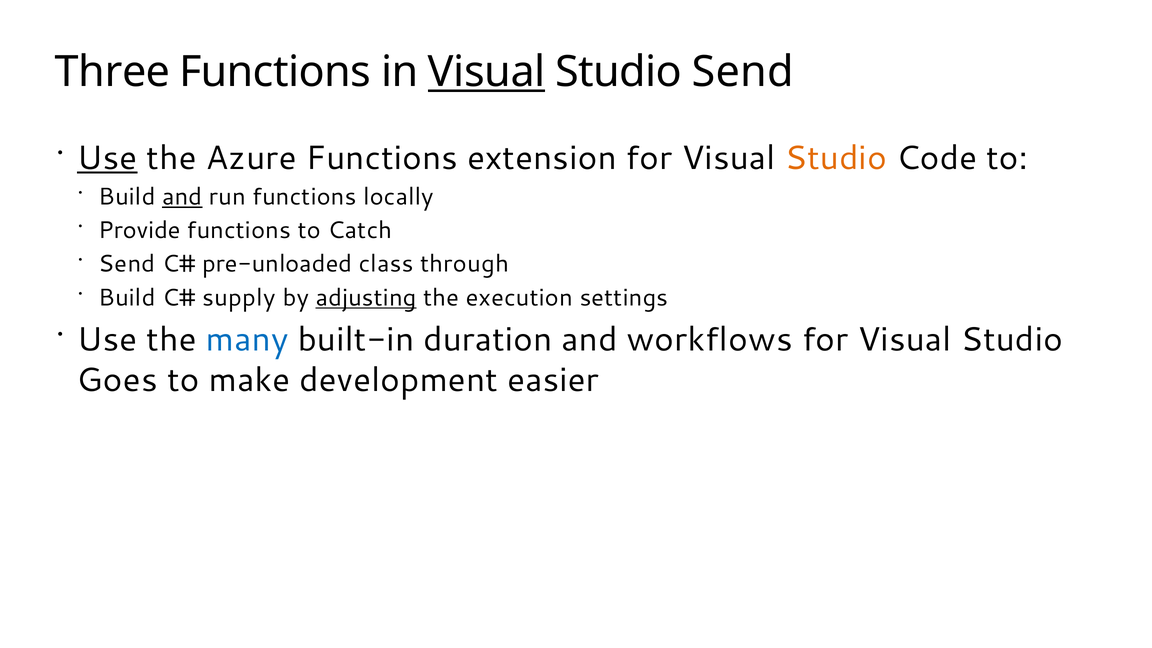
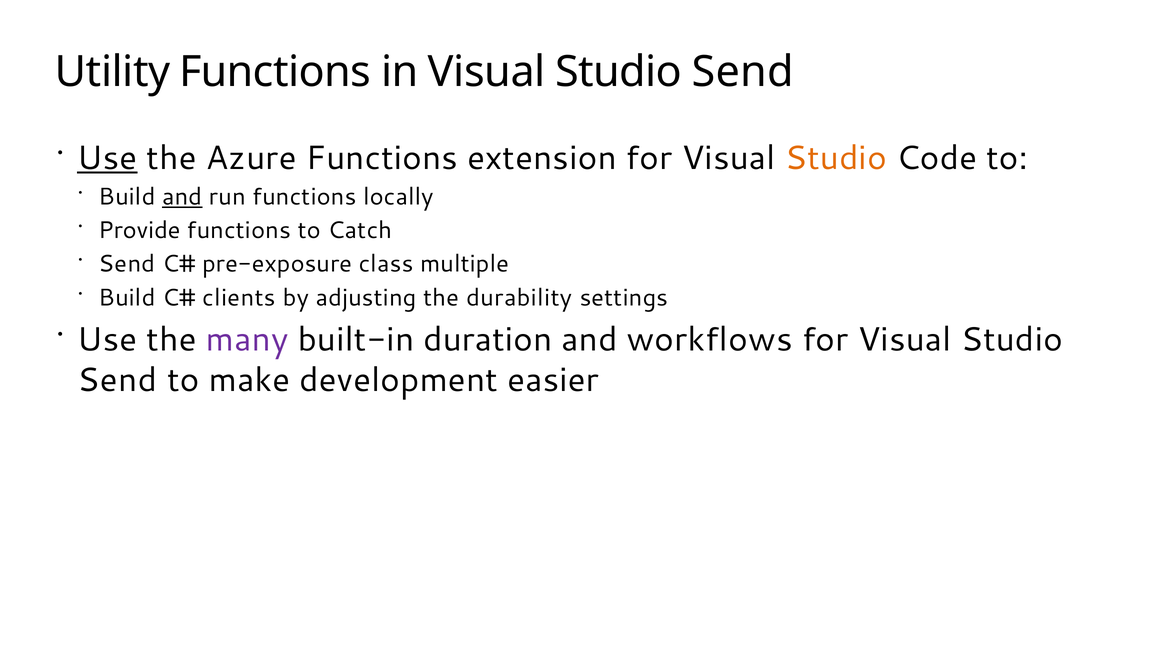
Three: Three -> Utility (113, 72)
Visual underline: present -> none (487, 72)
pre-unloaded: pre-unloaded -> pre-exposure (277, 264)
through: through -> multiple (465, 264)
supply: supply -> clients (239, 298)
adjusting underline: present -> none (366, 298)
execution: execution -> durability (519, 298)
many colour: blue -> purple (247, 340)
Goes: Goes -> Send (117, 380)
